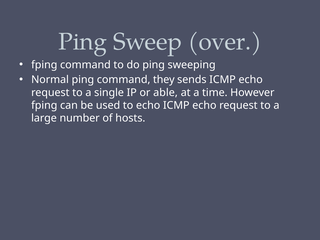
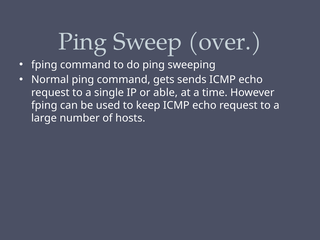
they: they -> gets (164, 80)
to echo: echo -> keep (148, 105)
